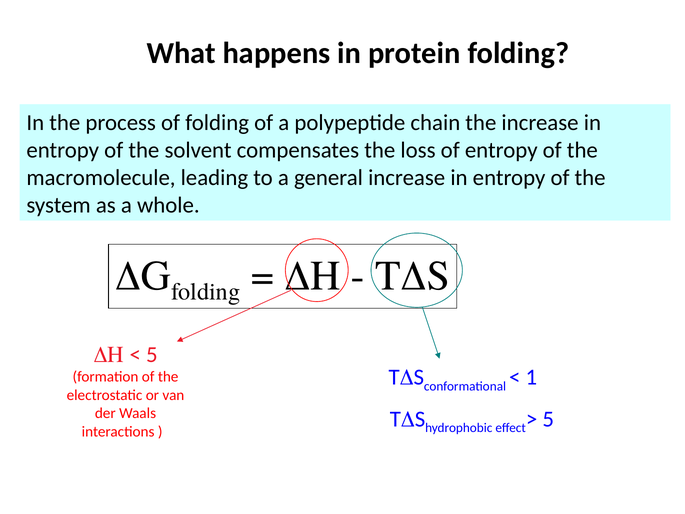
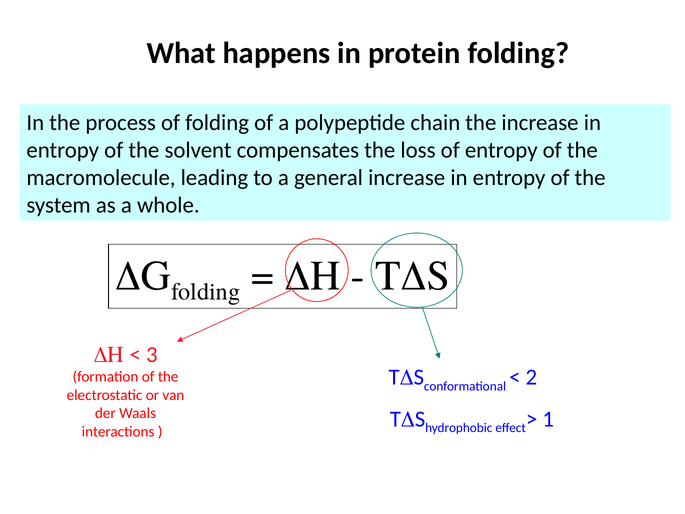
5: 5 -> 3 (152, 354)
1: 1 -> 2 (531, 377)
5: 5 -> 1 (548, 419)
